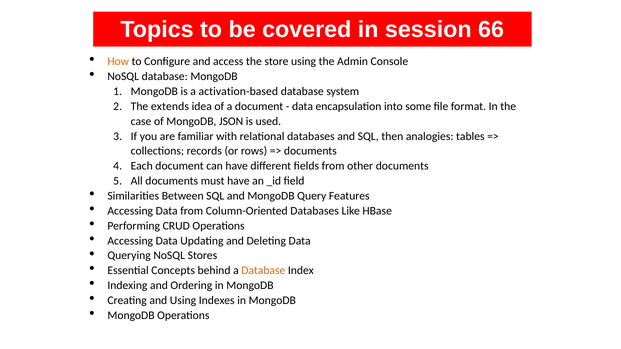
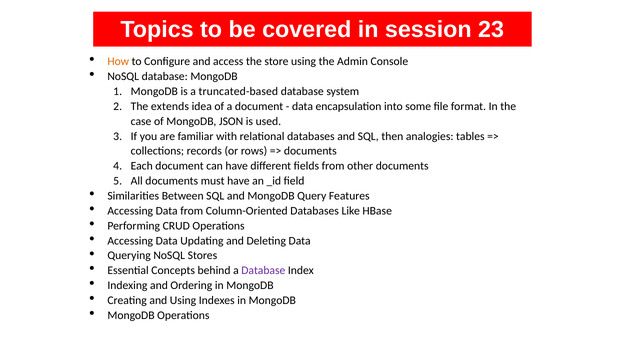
66: 66 -> 23 (491, 30)
activation-based: activation-based -> truncated-based (238, 91)
Database colour: orange -> purple (263, 271)
